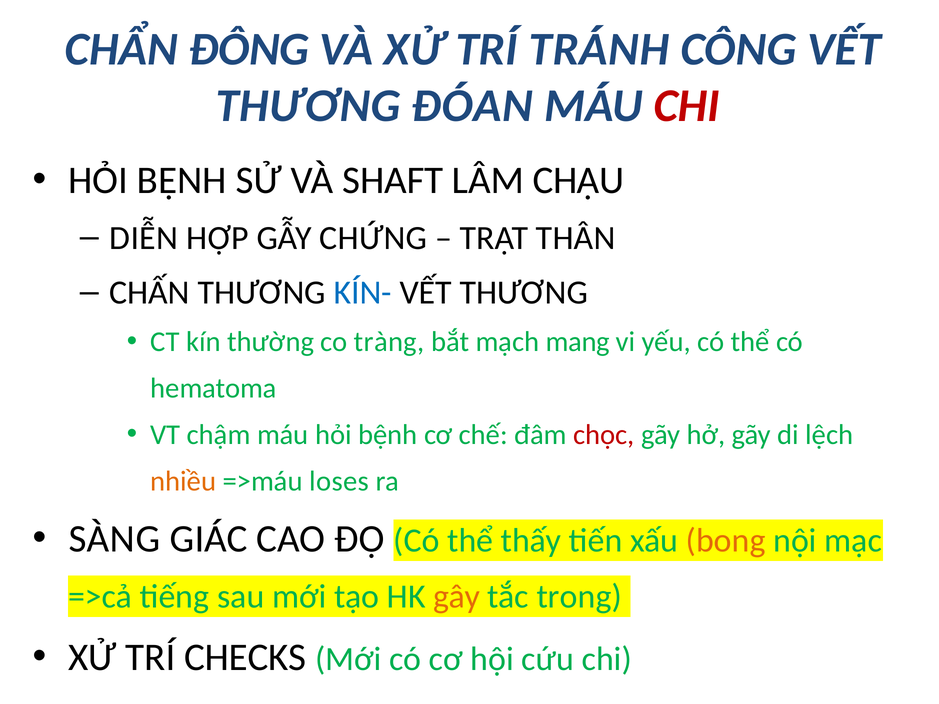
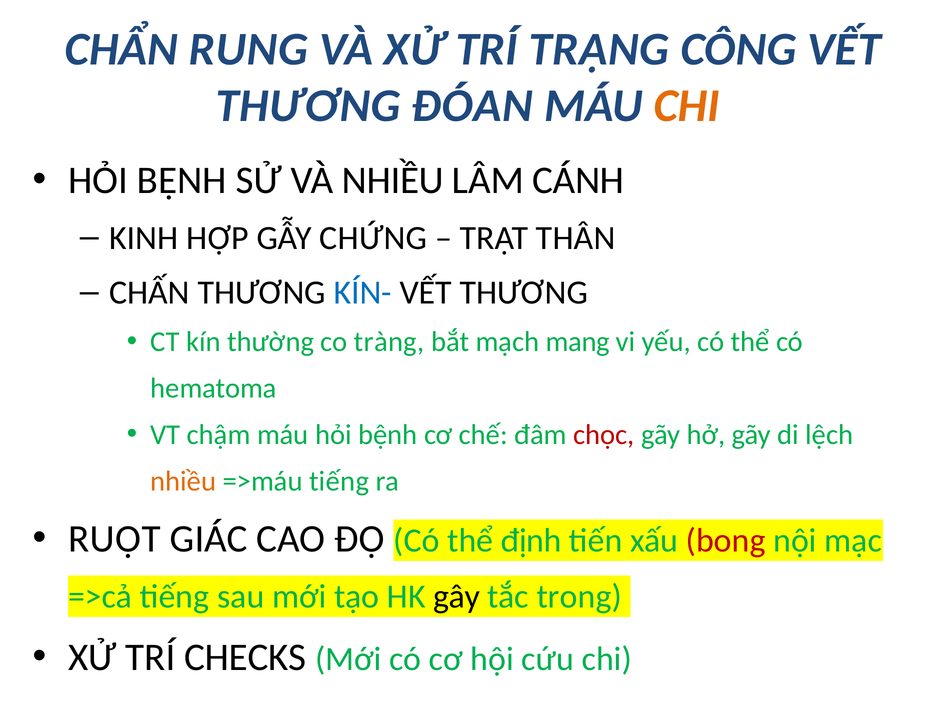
ĐÔNG: ĐÔNG -> RUNG (248, 49)
TRÁNH: TRÁNH -> TRẠNG (599, 49)
CHI colour: red -> orange (687, 106)
VÀ SHAFT: SHAFT -> NHIỀU (393, 180)
CHẬU: CHẬU -> CÁNH (578, 180)
DIỄN: DIỄN -> KINH (144, 238)
=>máu loses: loses -> tiếng (339, 481)
SÀNG: SÀNG -> RUỘT (114, 539)
thấy: thấy -> định (531, 541)
bong colour: orange -> red (726, 541)
gây colour: orange -> black (457, 597)
